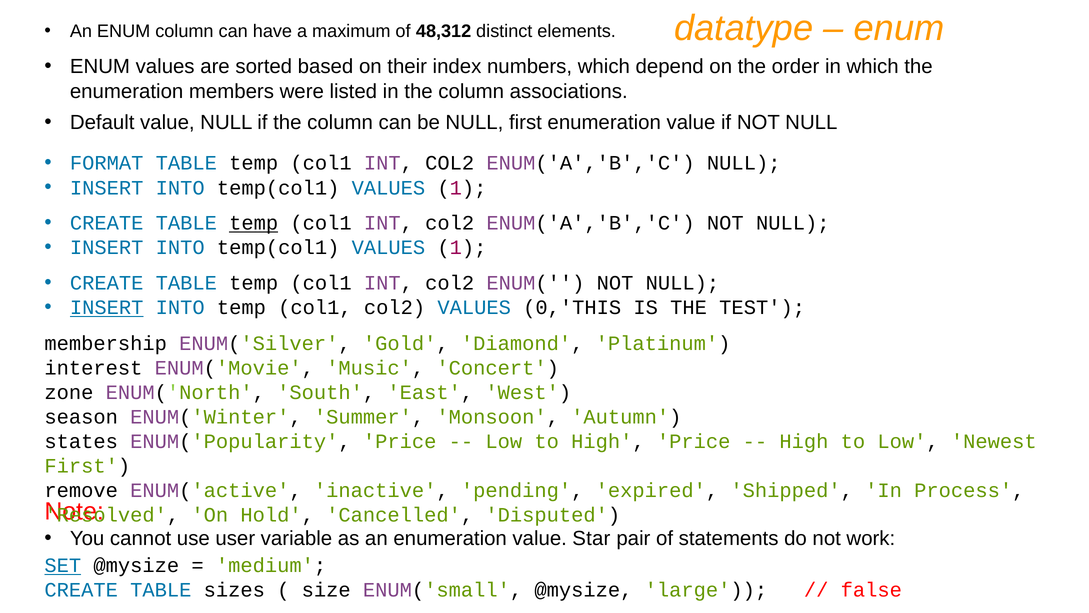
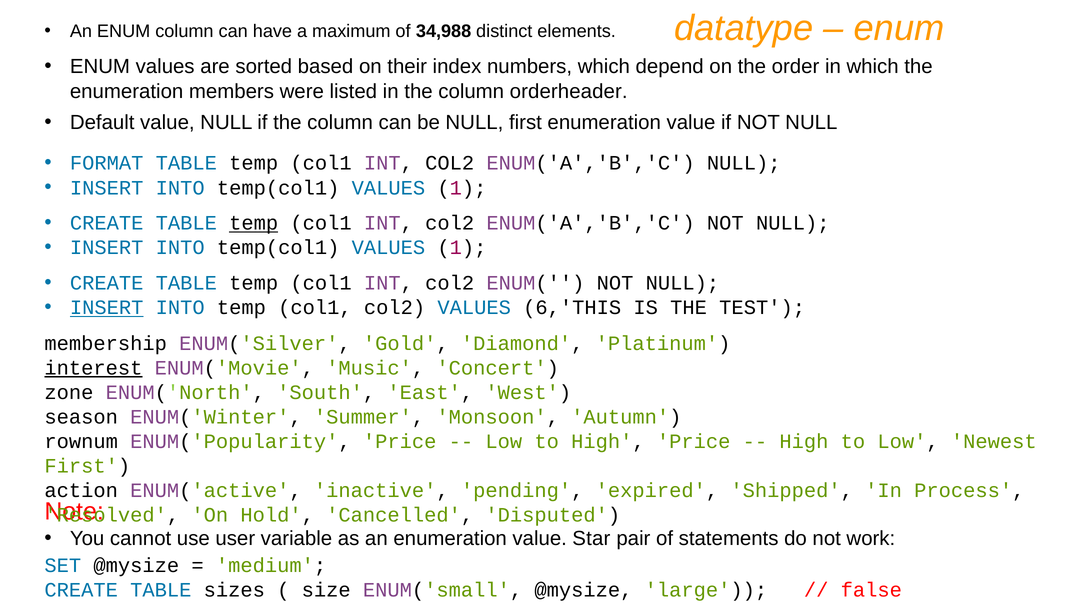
48,312: 48,312 -> 34,988 (444, 31)
associations: associations -> orderheader (569, 91)
0,'THIS: 0,'THIS -> 6,'THIS (572, 307)
interest underline: none -> present (93, 368)
states: states -> rownum (81, 441)
remove: remove -> action (81, 490)
SET underline: present -> none (63, 565)
